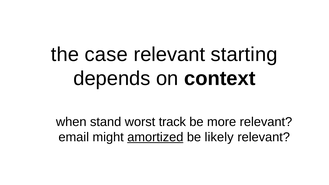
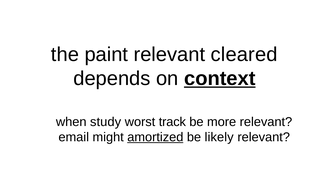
case: case -> paint (106, 54)
starting: starting -> cleared (244, 54)
context underline: none -> present (220, 79)
stand: stand -> study (106, 122)
